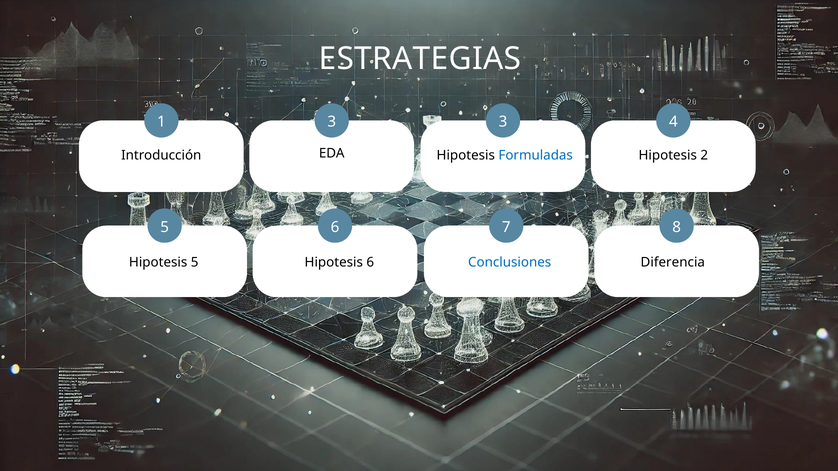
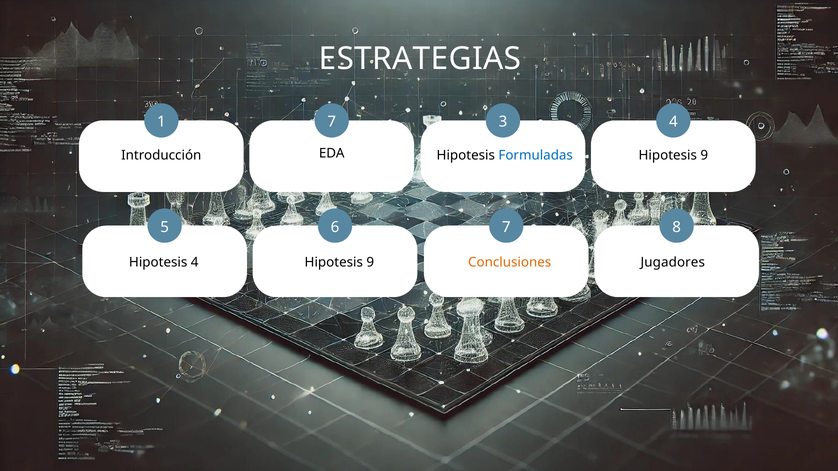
1 3: 3 -> 7 (332, 122)
2: 2 -> 9 (704, 156)
Hipotesis 5: 5 -> 4 (195, 263)
6: 6 -> 9 (370, 263)
Conclusiones colour: blue -> orange (510, 263)
Diferencia: Diferencia -> Jugadores (673, 263)
